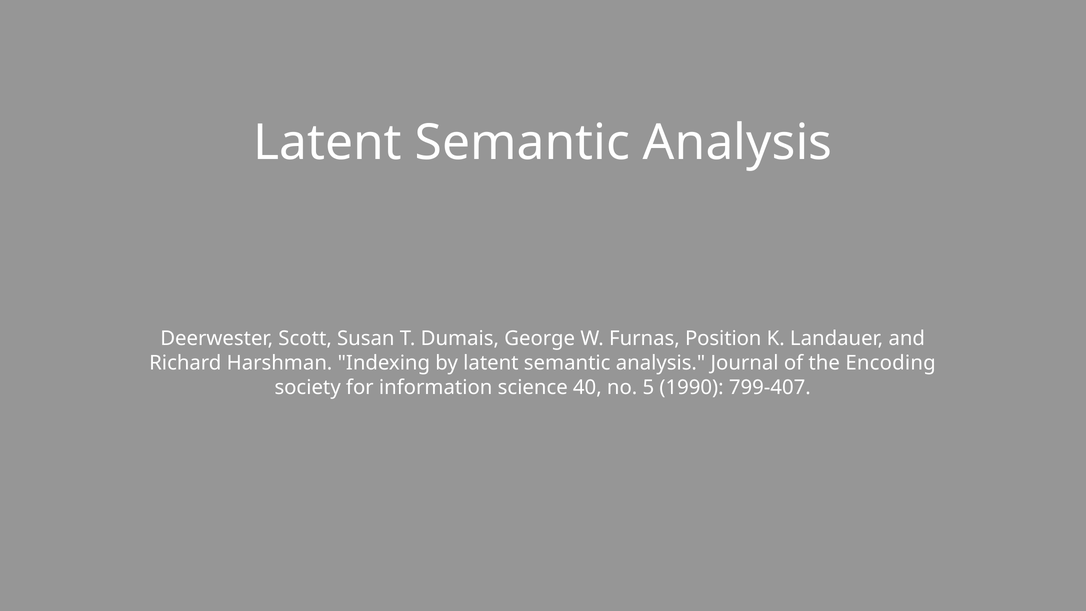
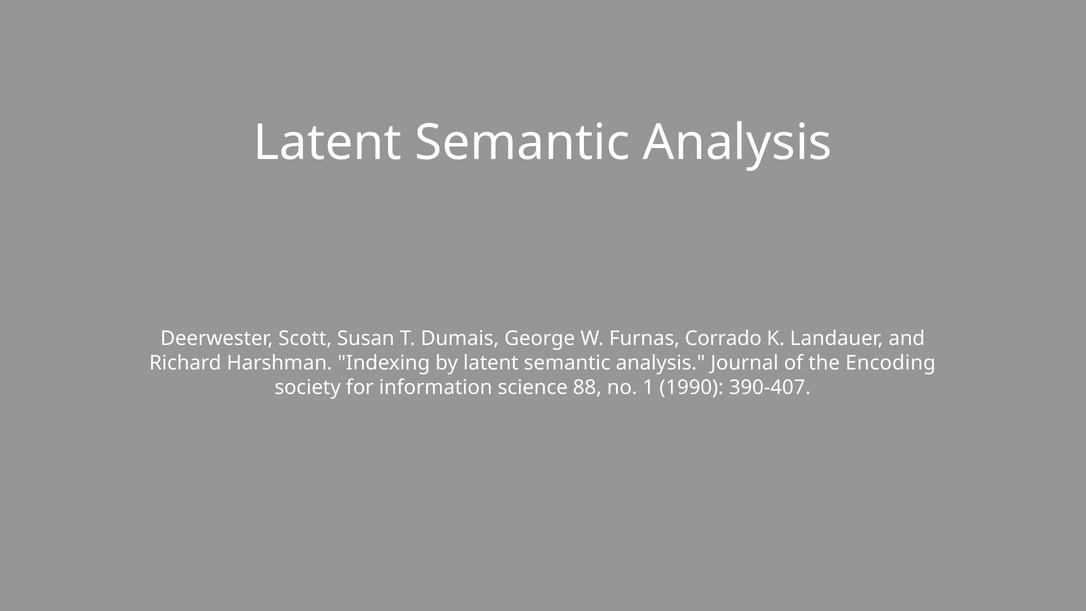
Position: Position -> Corrado (723, 339)
40: 40 -> 88 (587, 387)
5: 5 -> 1 (648, 387)
799-407: 799-407 -> 390-407 (770, 387)
